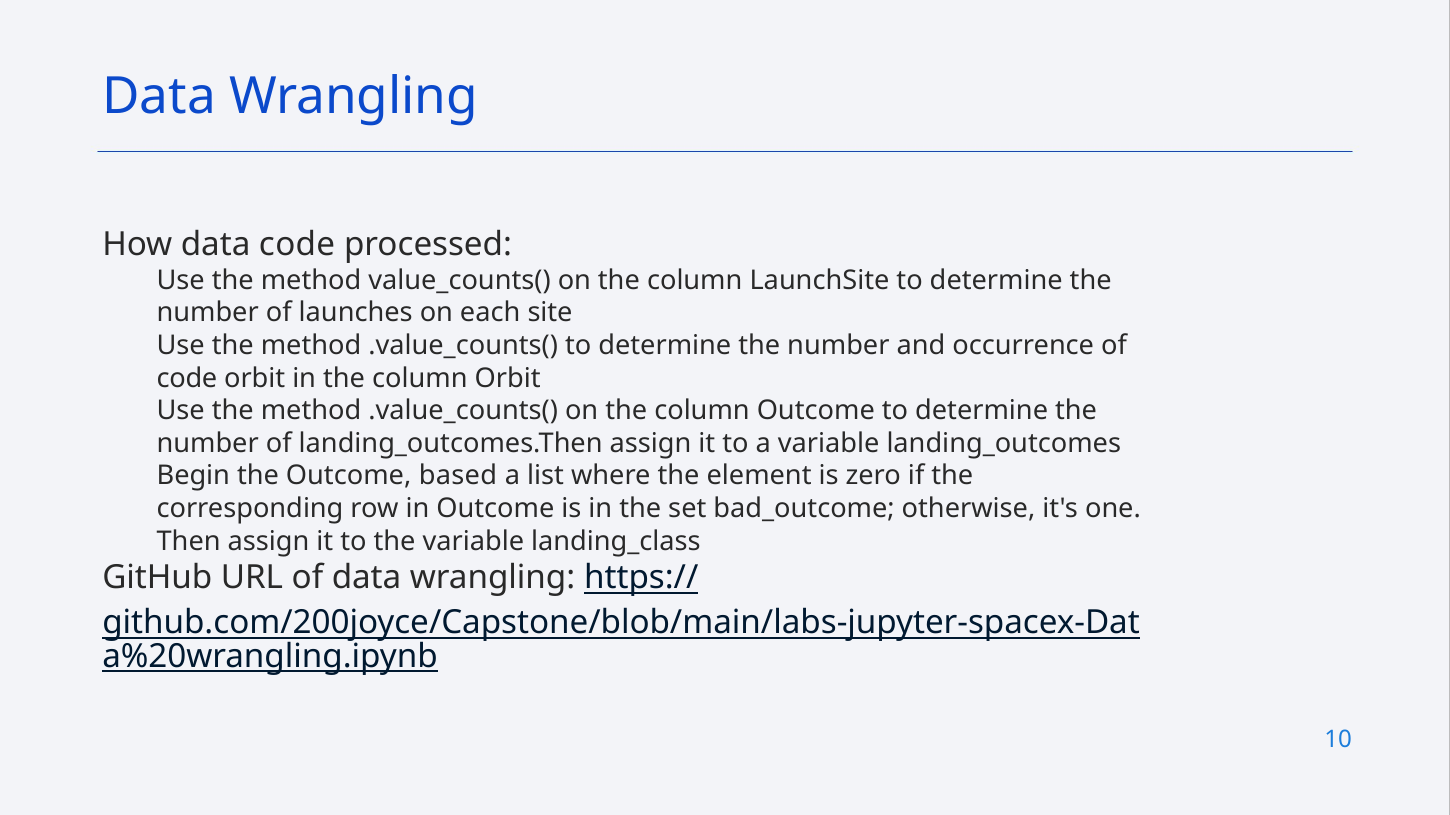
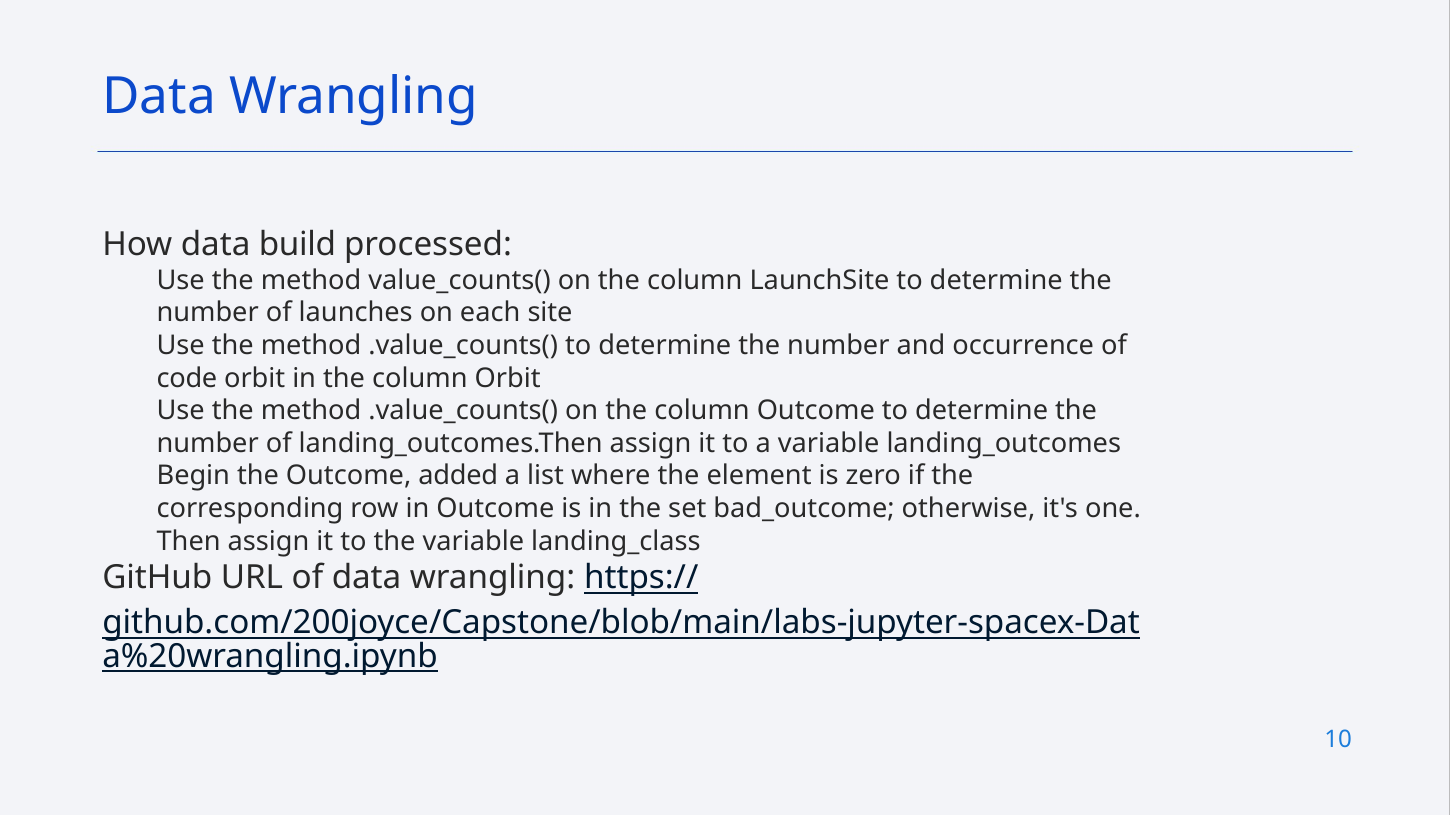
data code: code -> build (297, 245)
based: based -> added (458, 476)
